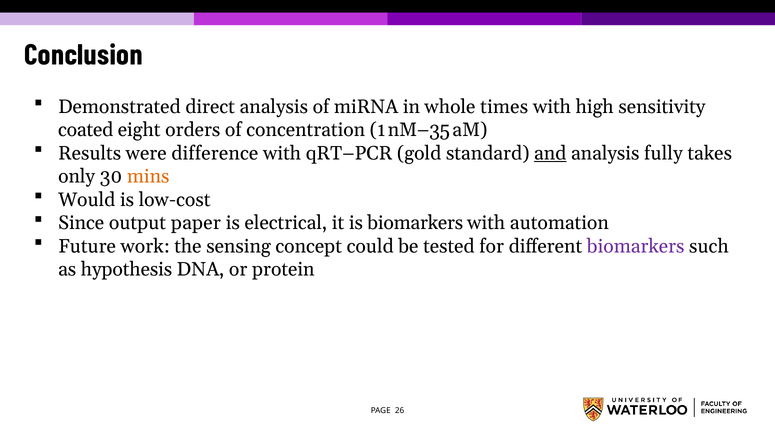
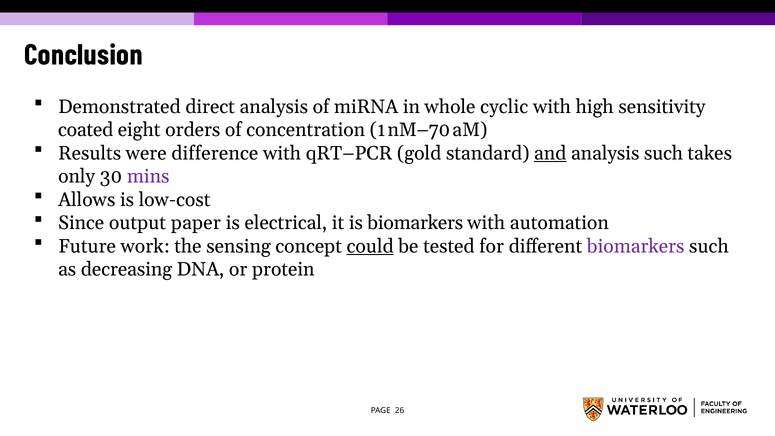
times: times -> cyclic (504, 107)
nM–35: nM–35 -> nM–70 (419, 130)
analysis fully: fully -> such (664, 153)
mins colour: orange -> purple (148, 176)
Would: Would -> Allows (87, 200)
could underline: none -> present (370, 246)
hypothesis: hypothesis -> decreasing (127, 269)
